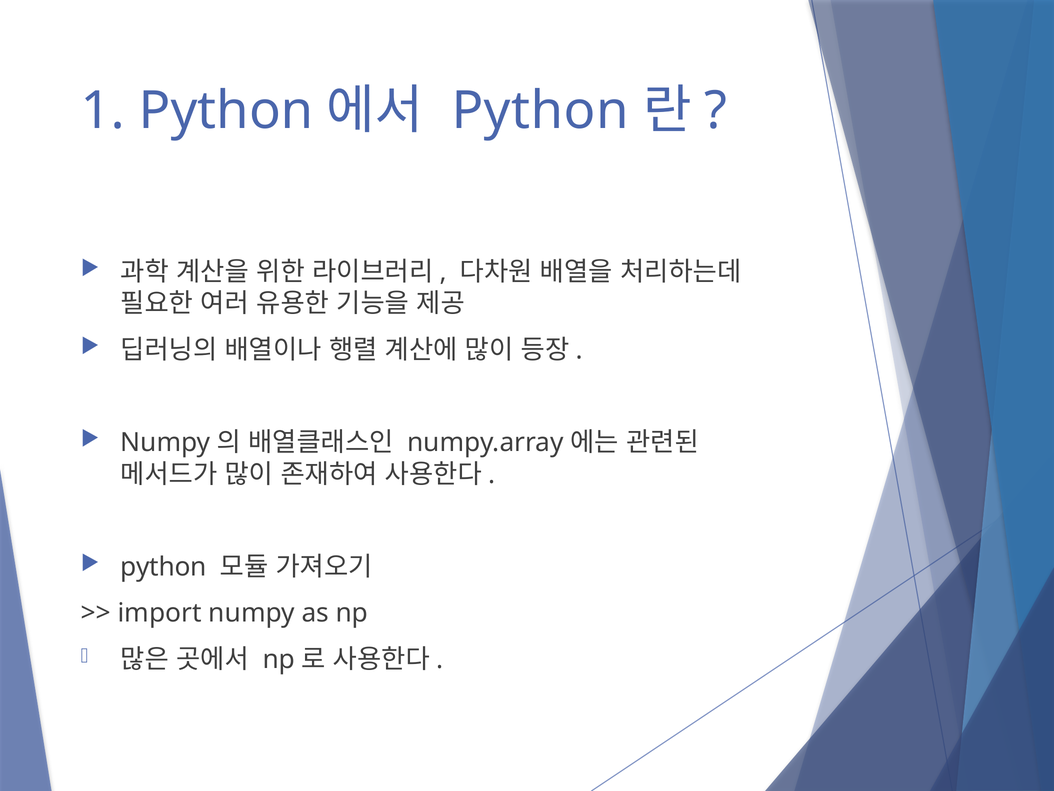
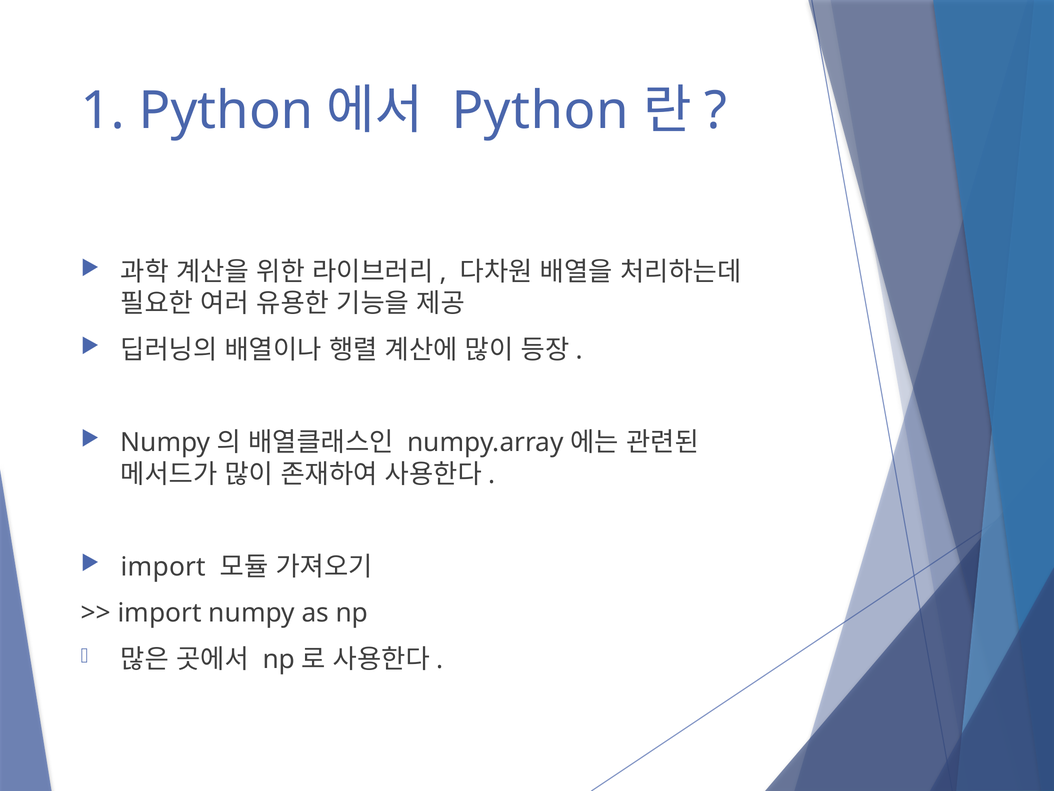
python: python -> import (163, 567)
